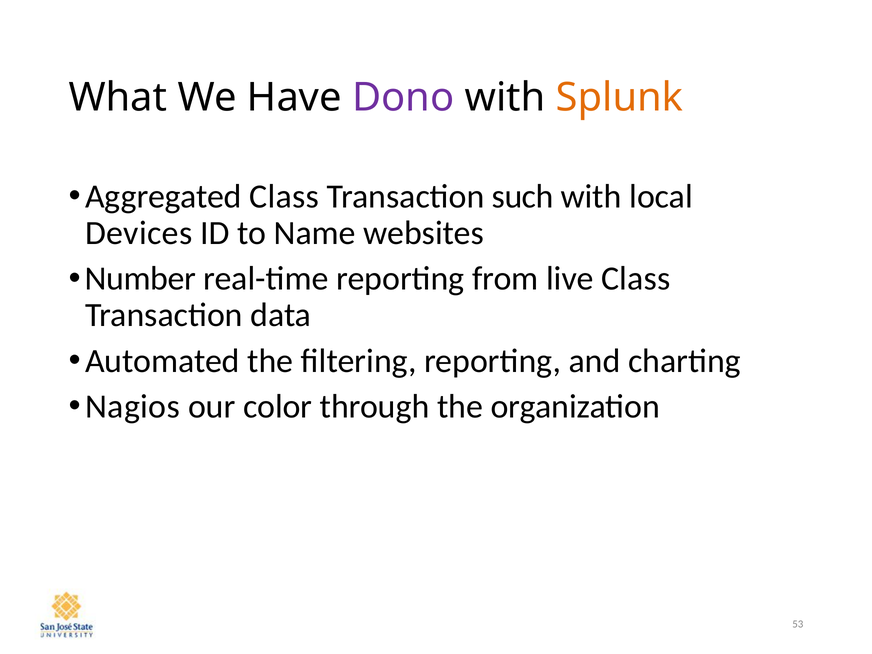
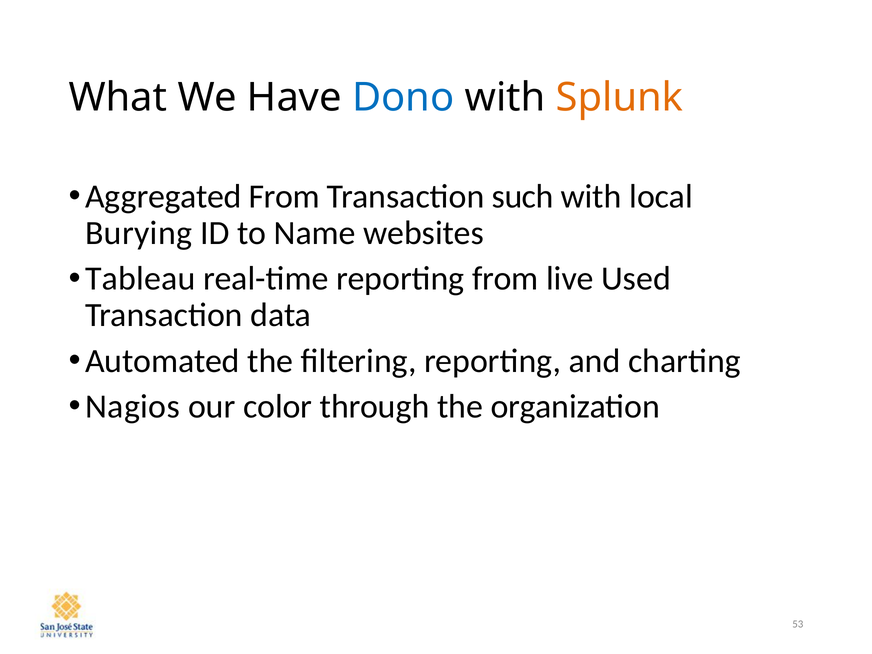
Dono colour: purple -> blue (403, 98)
Aggregated Class: Class -> From (284, 197)
Devices: Devices -> Burying (139, 233)
Number: Number -> Tableau (140, 279)
live Class: Class -> Used (636, 279)
